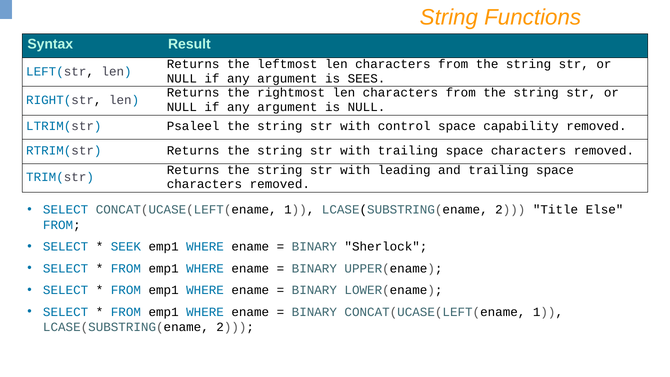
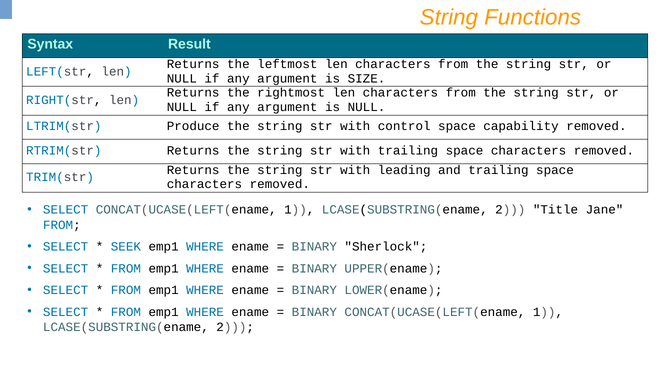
SEES: SEES -> SIZE (367, 78)
Psaleel: Psaleel -> Produce (193, 126)
Else: Else -> Jane (605, 210)
